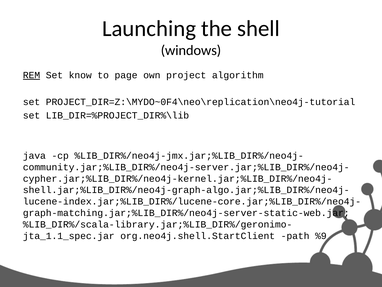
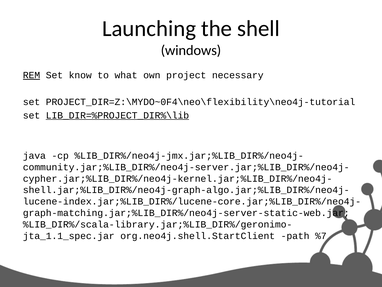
page: page -> what (126, 75)
algorithm: algorithm -> necessary (238, 75)
PROJECT_DIR=Z:\MYDO~0F4\neo\replication\neo4j-tutorial: PROJECT_DIR=Z:\MYDO~0F4\neo\replication\neo4j-tutorial -> PROJECT_DIR=Z:\MYDO~0F4\neo\flexibility\neo4j-tutorial (201, 102)
LIB_DIR=%PROJECT_DIR%\lib underline: none -> present (117, 115)
%9: %9 -> %7 (321, 236)
